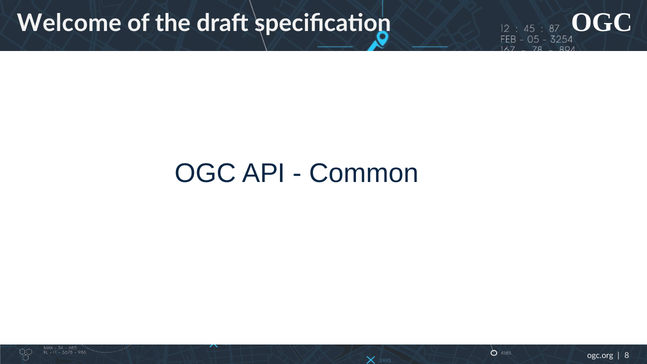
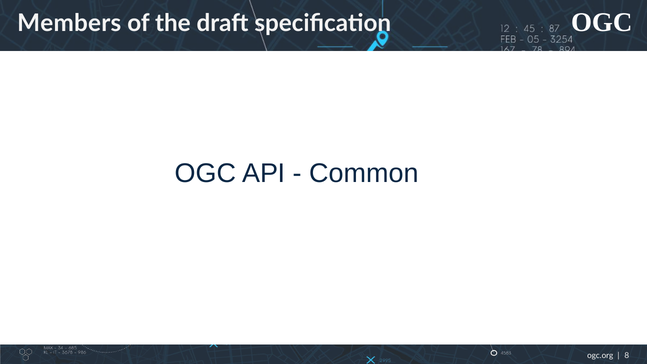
Welcome: Welcome -> Members (69, 23)
